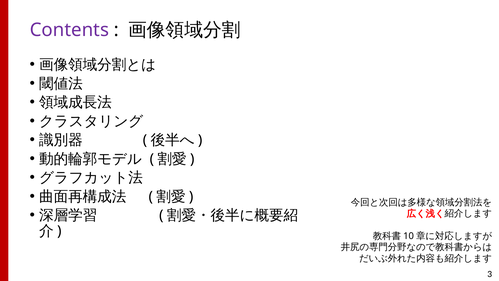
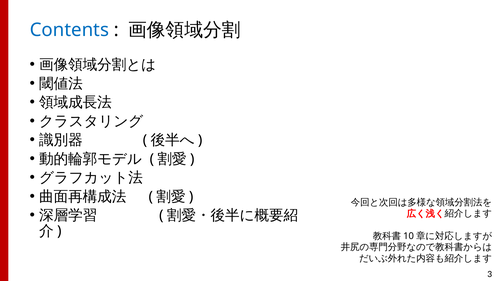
Contents colour: purple -> blue (69, 30)
